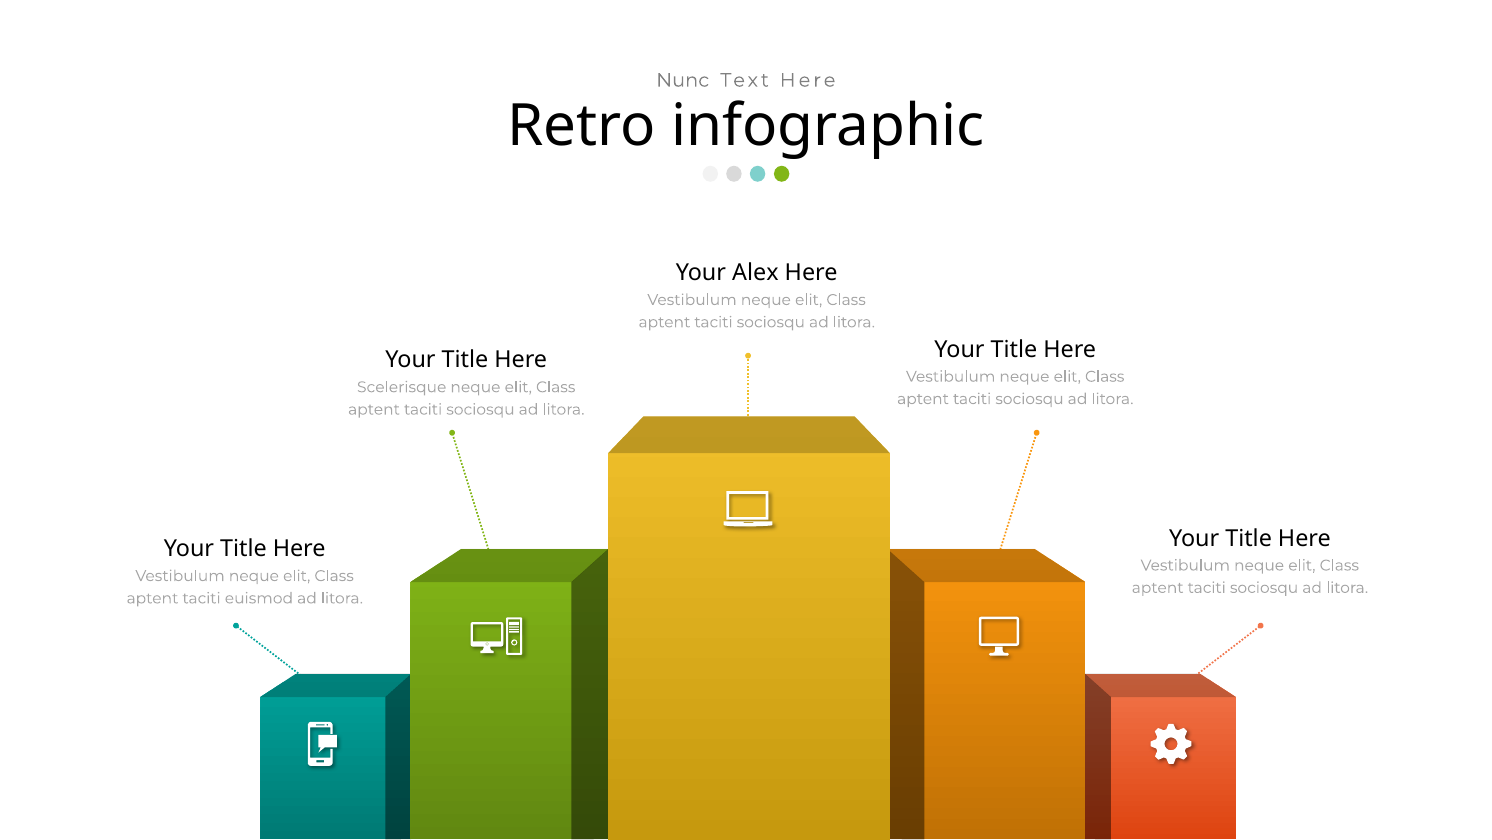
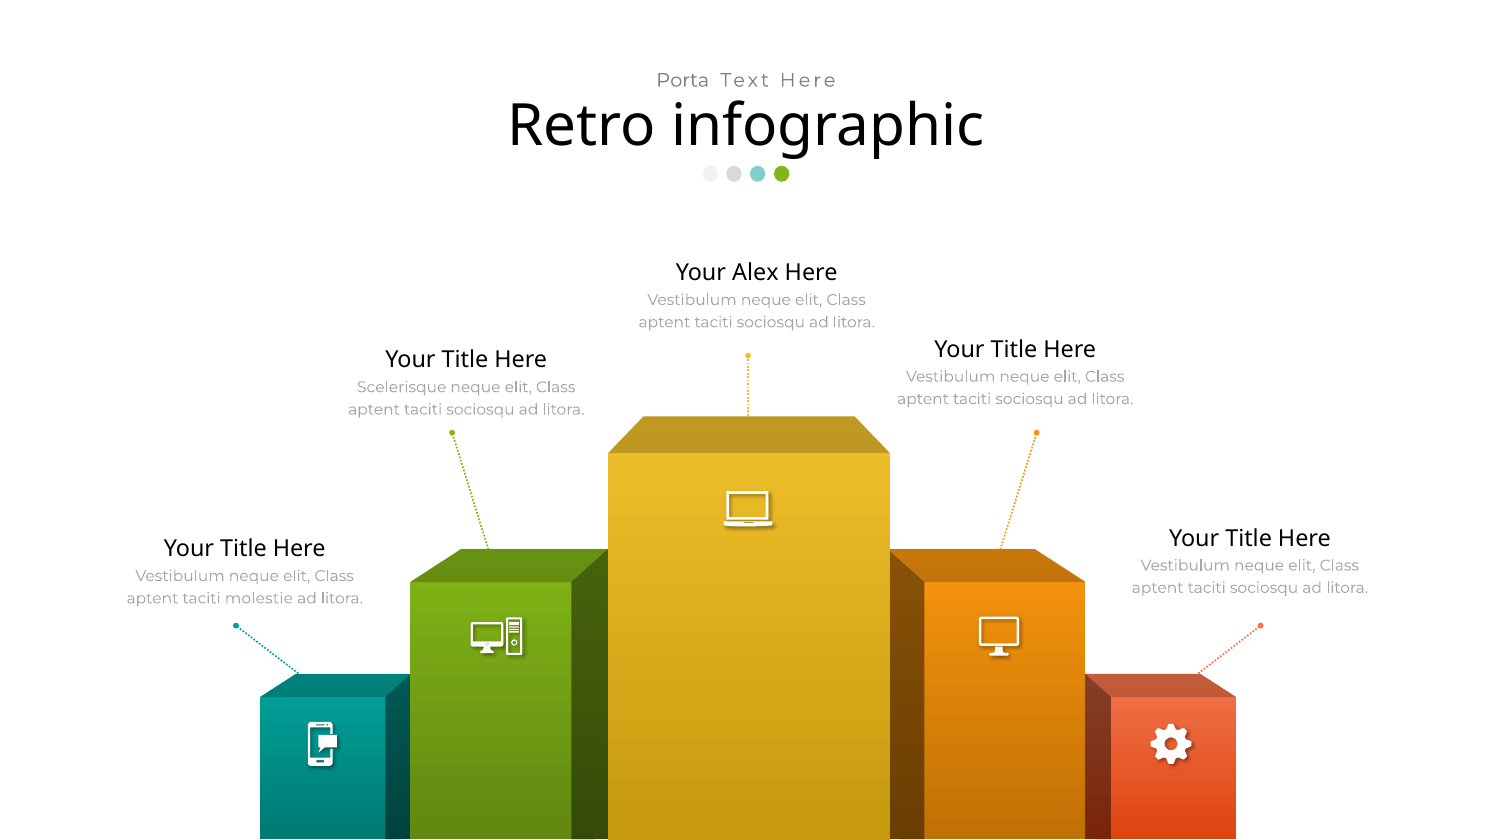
Nunc: Nunc -> Porta (683, 80)
euismod: euismod -> molestie (259, 599)
